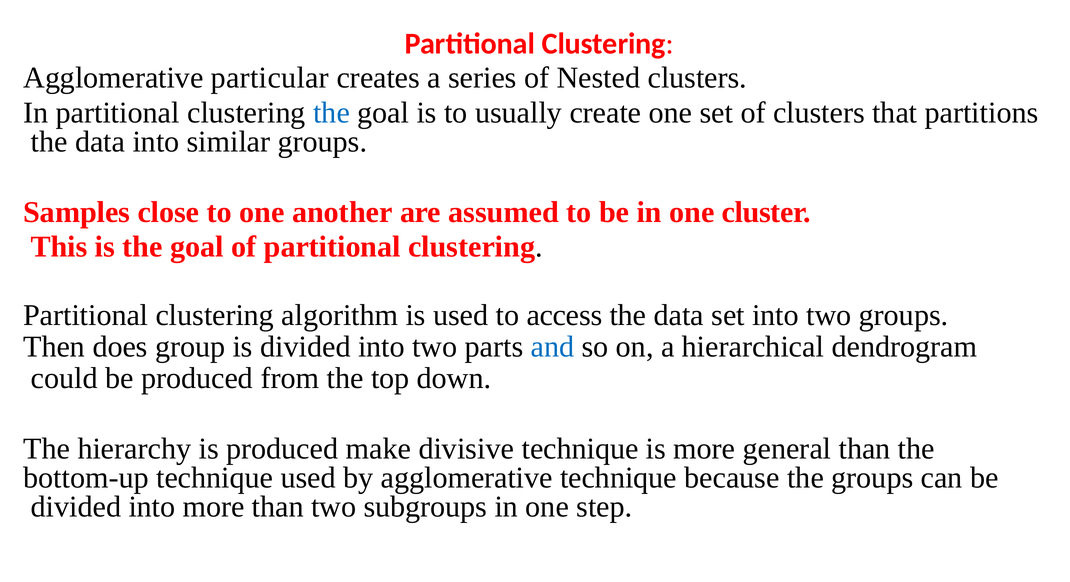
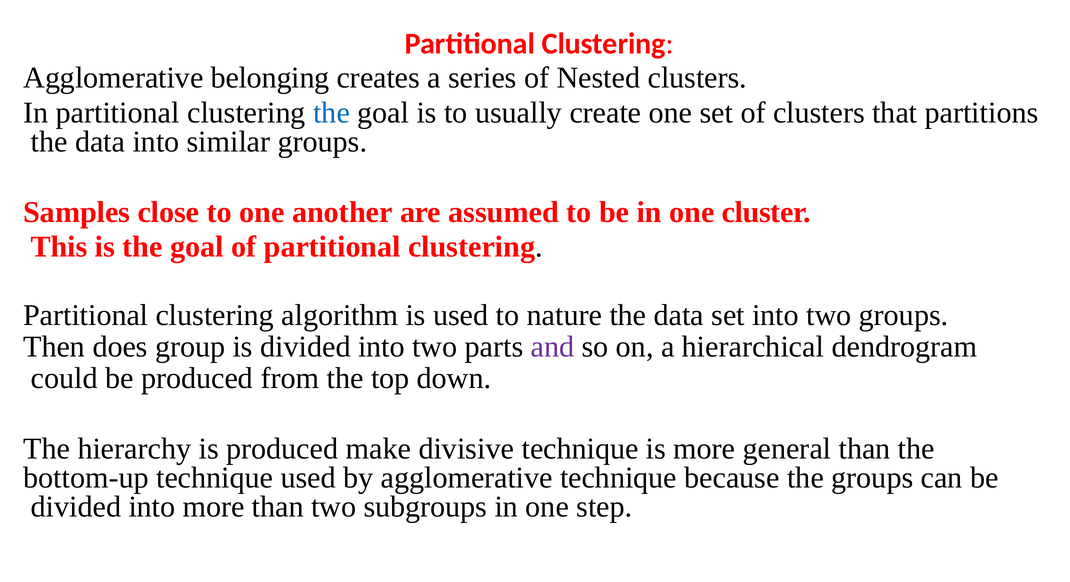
particular: particular -> belonging (270, 78)
access: access -> nature (564, 316)
and colour: blue -> purple (553, 347)
